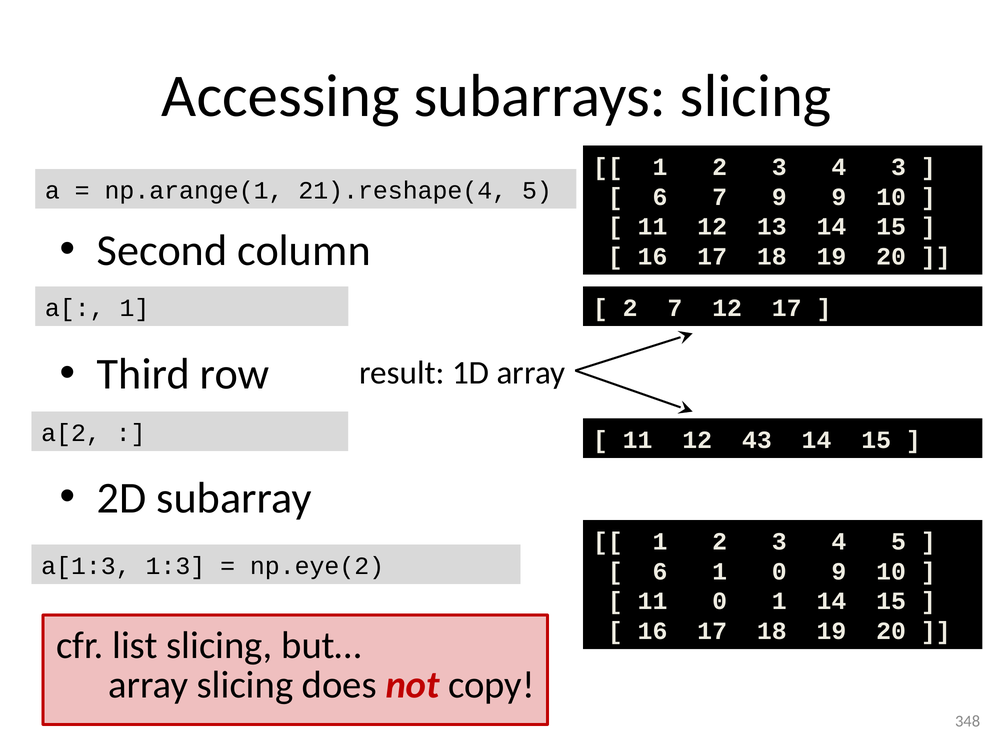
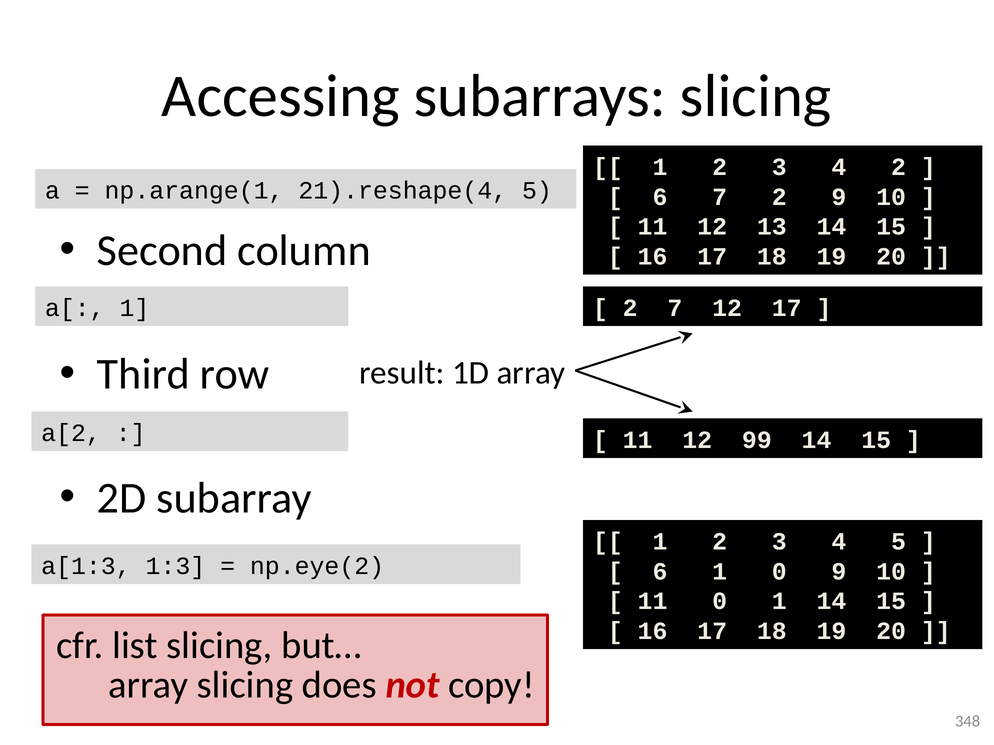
4 3: 3 -> 2 (899, 167)
7 9: 9 -> 2 (779, 197)
43: 43 -> 99 (757, 440)
